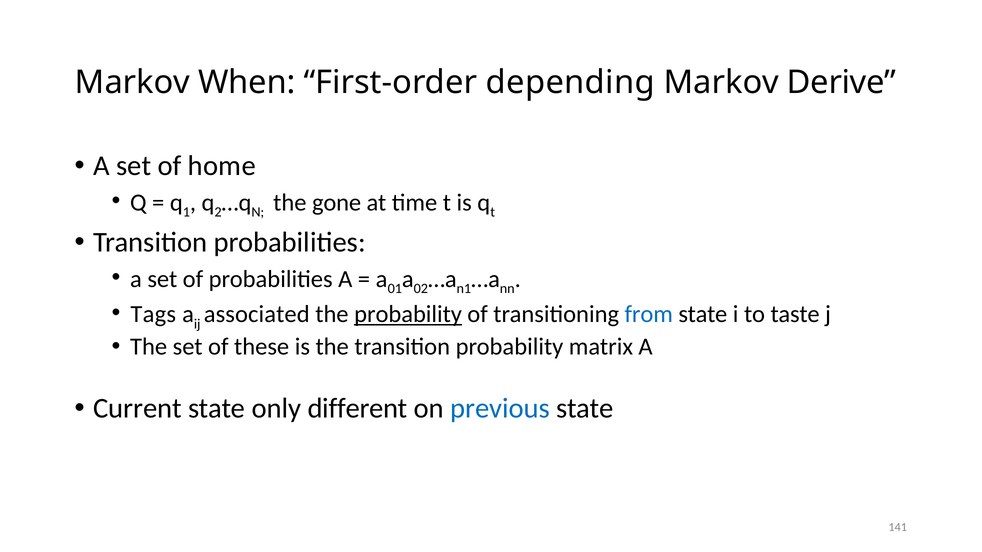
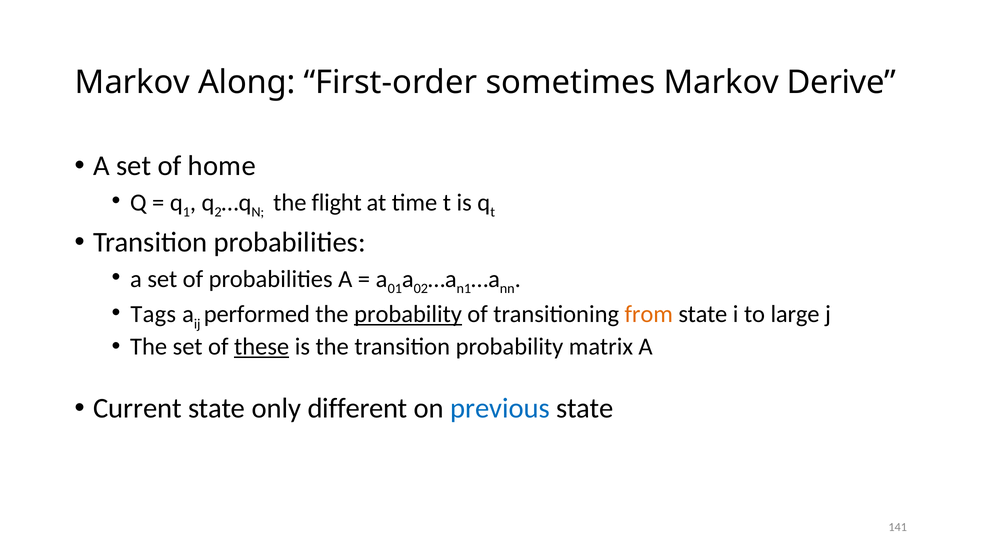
When: When -> Along (247, 83)
depending: depending -> sometimes (570, 83)
gone: gone -> flight (337, 203)
associated: associated -> performed (257, 314)
from colour: blue -> orange (649, 314)
taste: taste -> large (795, 314)
these underline: none -> present (262, 347)
